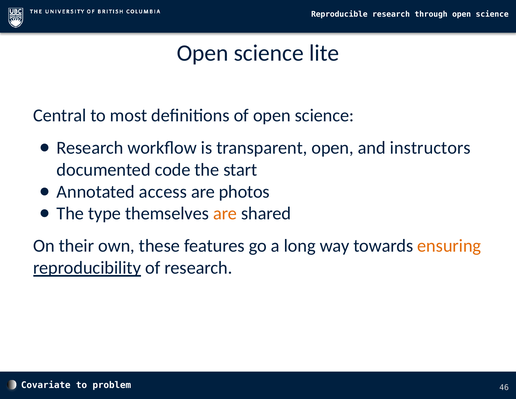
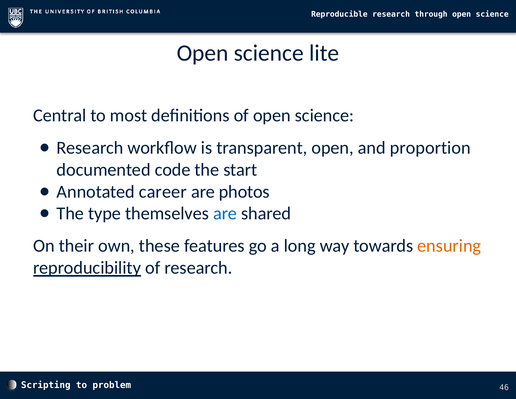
instructors: instructors -> proportion (430, 148)
access: access -> career (163, 192)
are colour: orange -> blue (225, 213)
Covariate: Covariate -> Scripting (46, 385)
